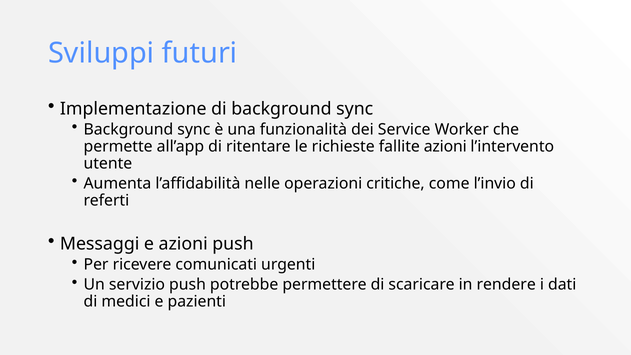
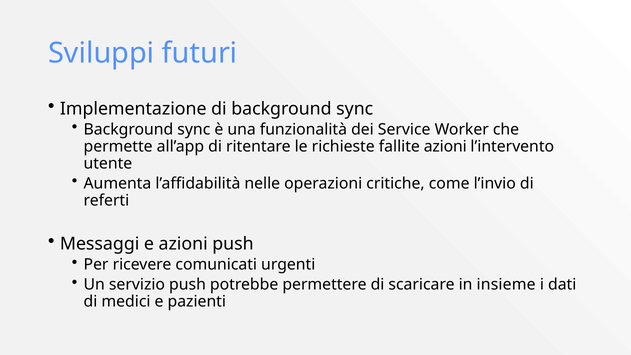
rendere: rendere -> insieme (506, 285)
